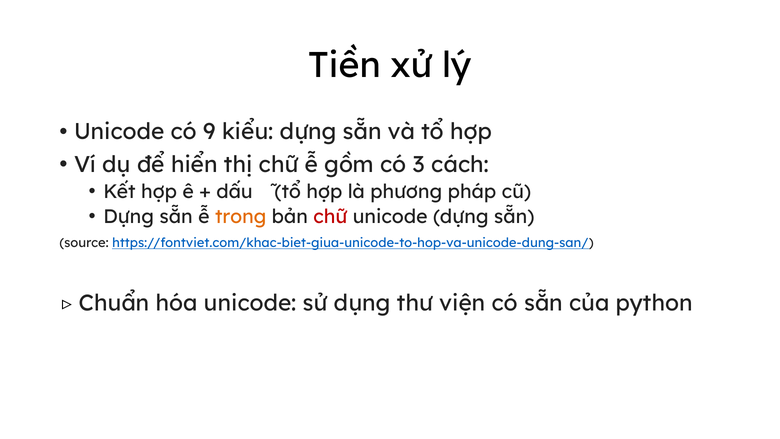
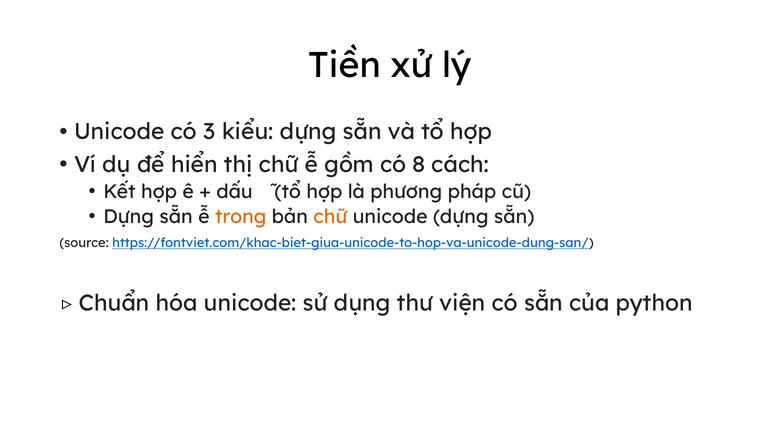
9: 9 -> 3 (209, 132)
3: 3 -> 8 (419, 165)
chữ colour: red -> orange (330, 217)
